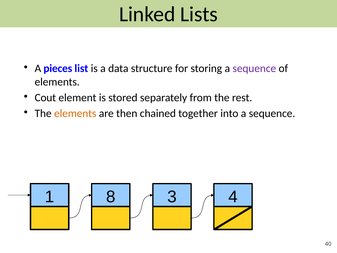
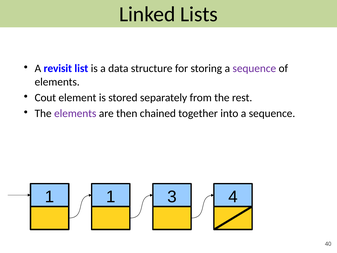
pieces: pieces -> revisit (58, 68)
elements colour: orange -> purple (75, 113)
1 8: 8 -> 1 (111, 197)
